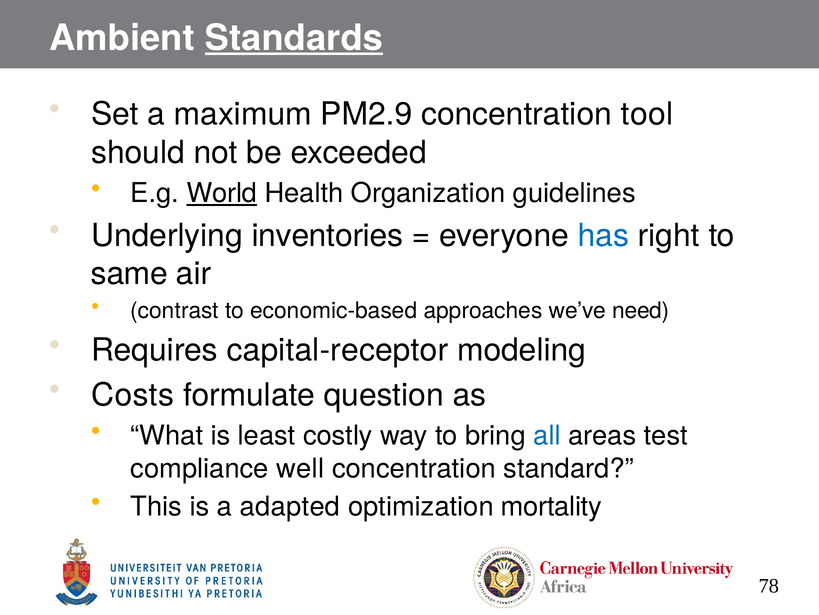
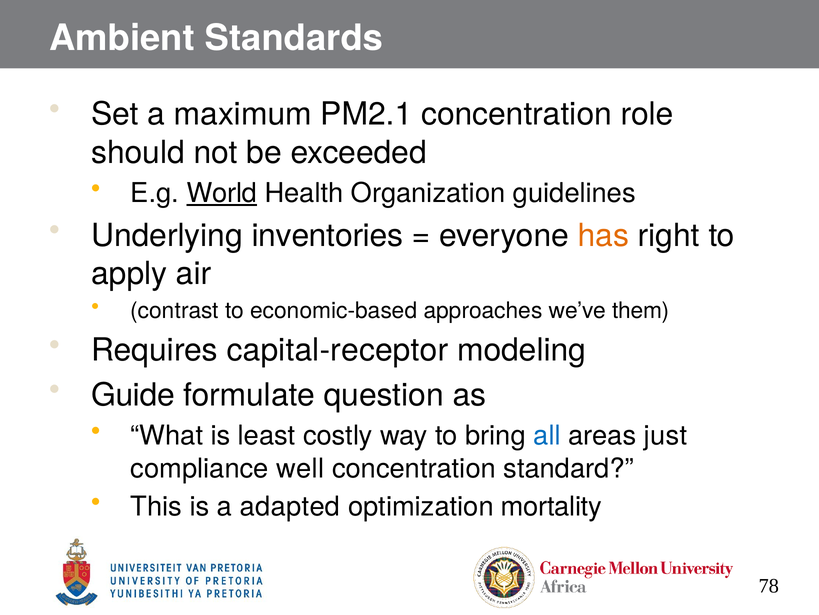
Standards underline: present -> none (294, 38)
PM2.9: PM2.9 -> PM2.1 (366, 114)
tool: tool -> role (647, 114)
has colour: blue -> orange (603, 235)
same: same -> apply (129, 273)
need: need -> them (641, 310)
Costs: Costs -> Guide (133, 395)
test: test -> just (666, 435)
